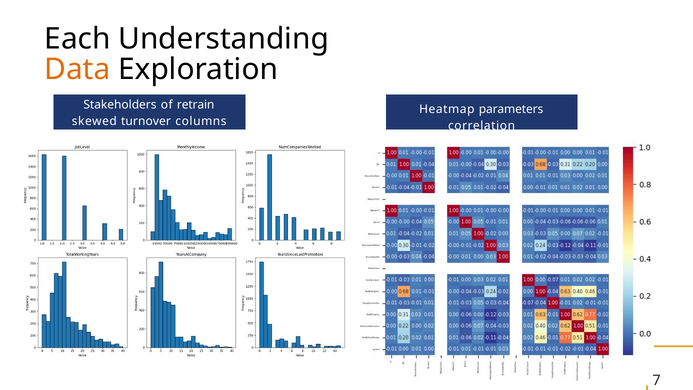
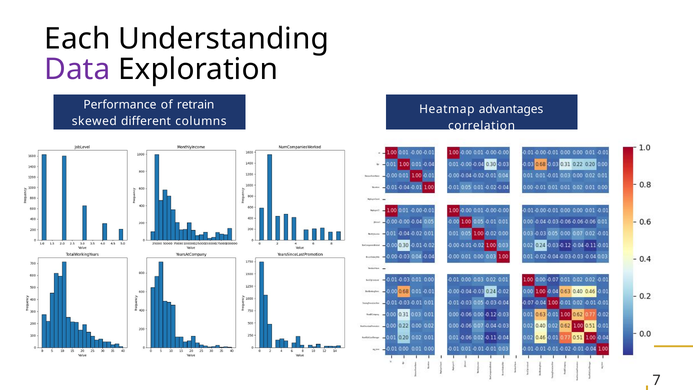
Data colour: orange -> purple (77, 69)
Stakeholders: Stakeholders -> Performance (120, 105)
parameters: parameters -> advantages (511, 109)
turnover: turnover -> different (146, 121)
